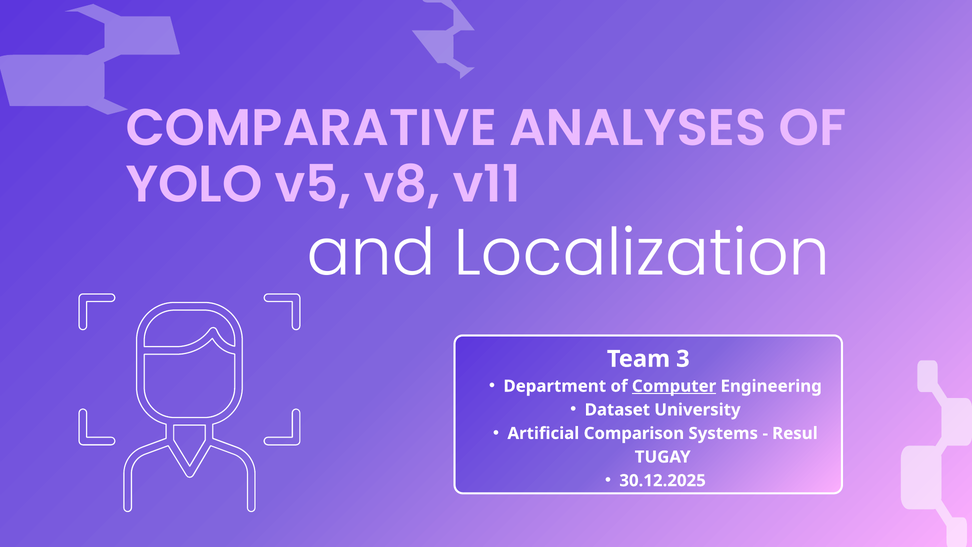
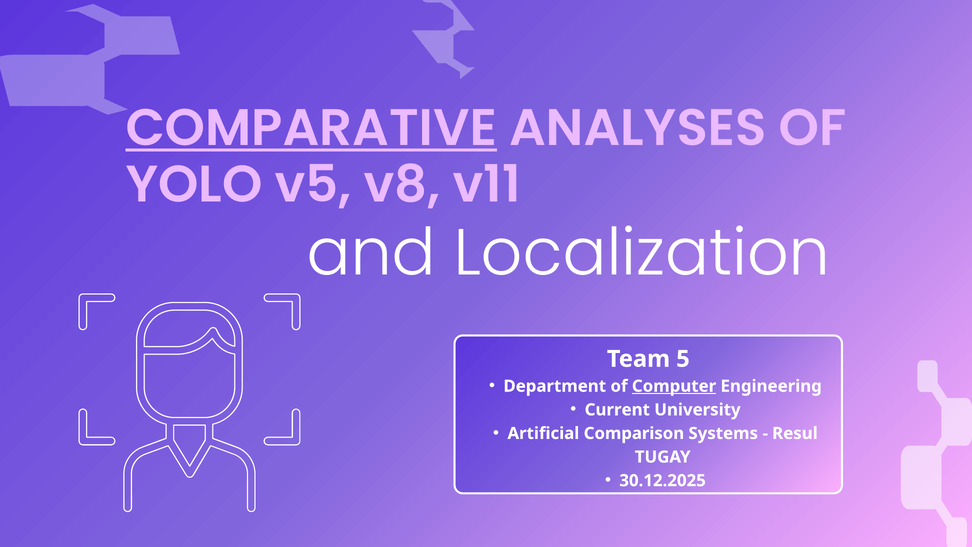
COMPARATIVE underline: none -> present (311, 128)
3: 3 -> 5 (683, 359)
Dataset: Dataset -> Current (617, 410)
